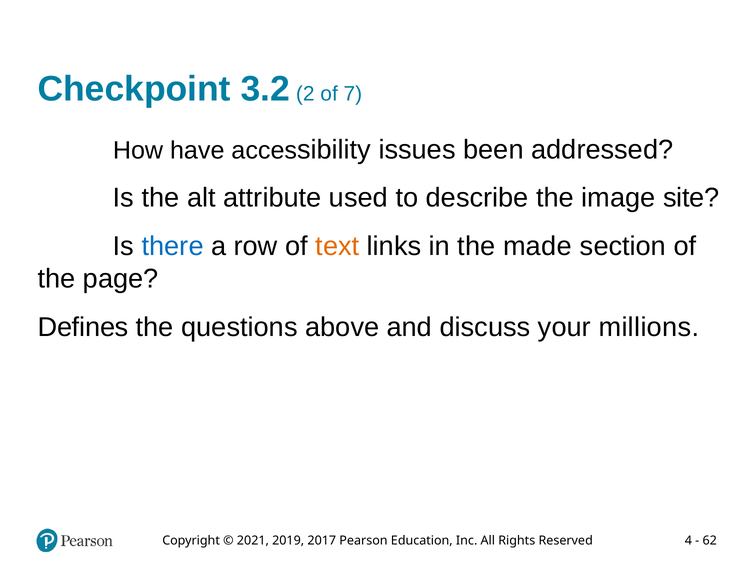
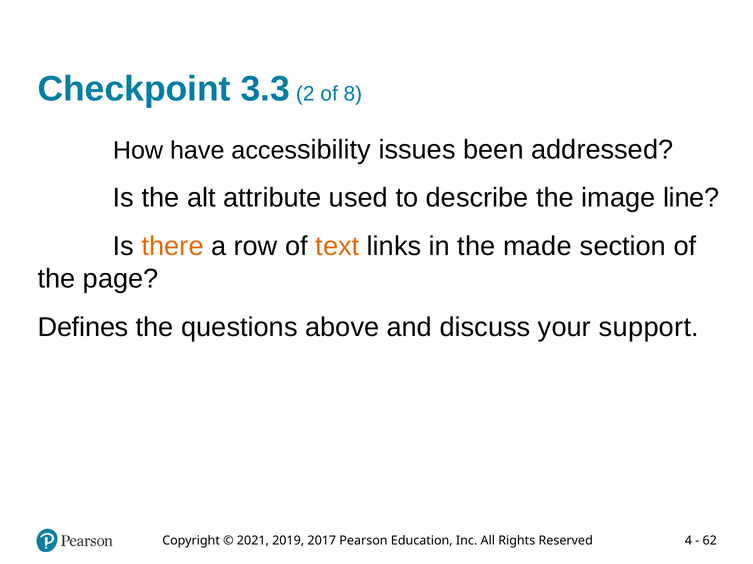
3.2: 3.2 -> 3.3 (265, 89)
7: 7 -> 8 (353, 94)
site: site -> line (691, 198)
there colour: blue -> orange (173, 247)
millions: millions -> support (649, 327)
